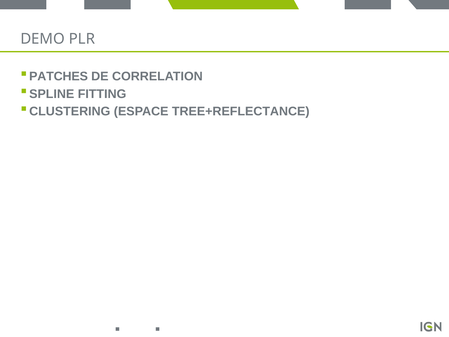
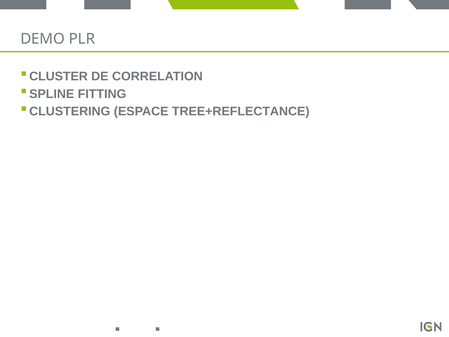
PATCHES: PATCHES -> CLUSTER (58, 76)
